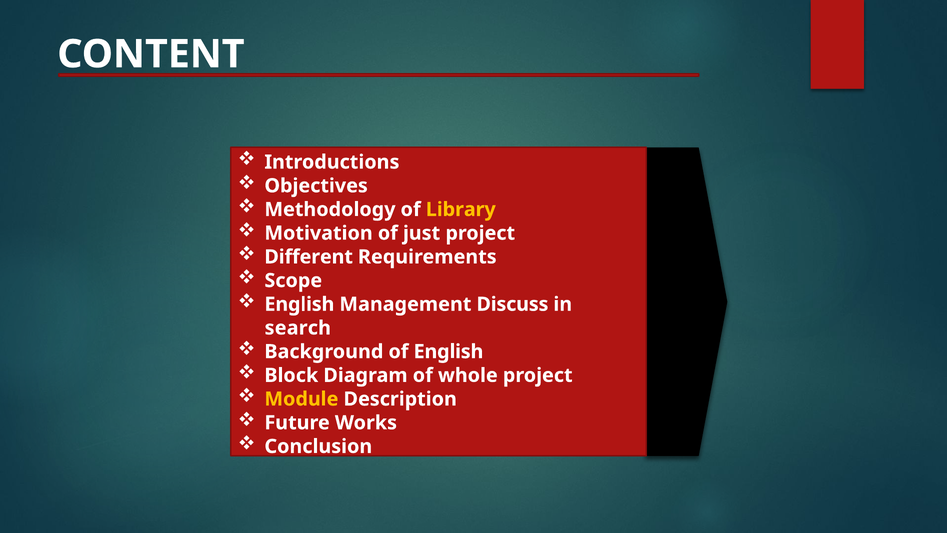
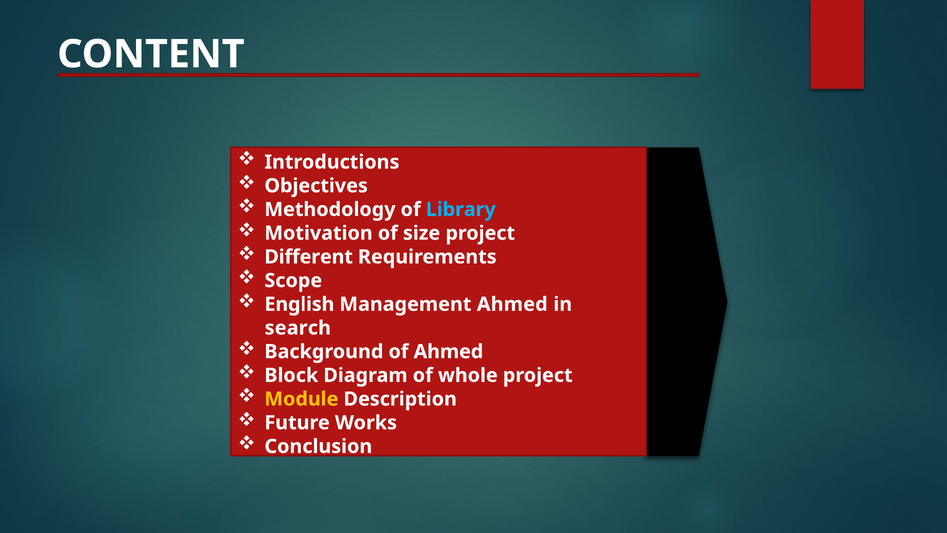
Library colour: yellow -> light blue (461, 209)
just: just -> size (422, 233)
Management Discuss: Discuss -> Ahmed (512, 304)
of English: English -> Ahmed (448, 352)
